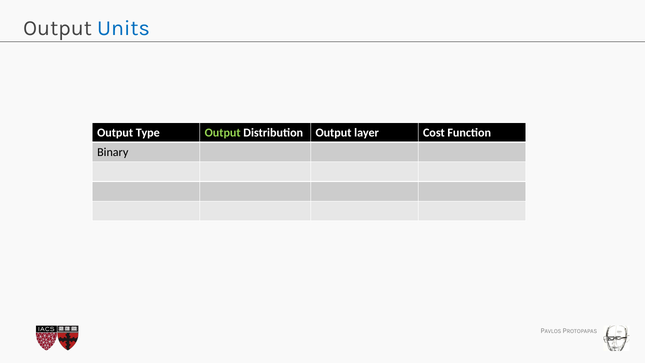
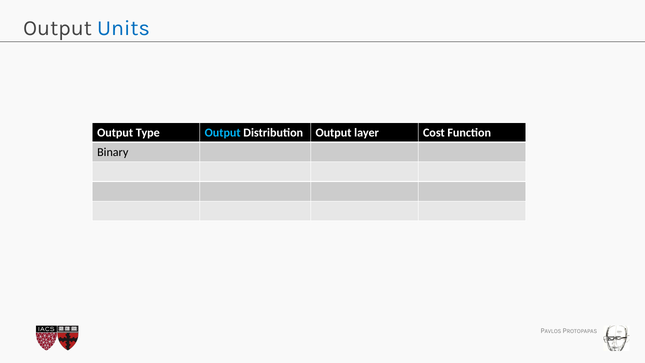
Output colour: light green -> light blue (223, 133)
